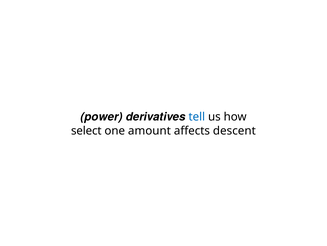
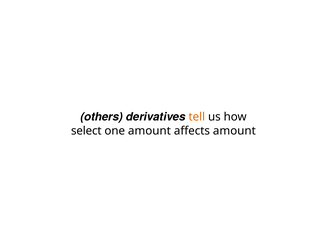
power: power -> others (102, 117)
tell colour: blue -> orange (197, 117)
affects descent: descent -> amount (234, 130)
